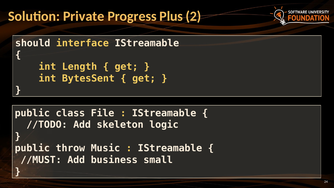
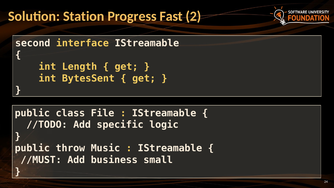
Private: Private -> Station (84, 16)
Plus: Plus -> Fast (171, 16)
should: should -> second (33, 43)
skeleton: skeleton -> specific (120, 125)
